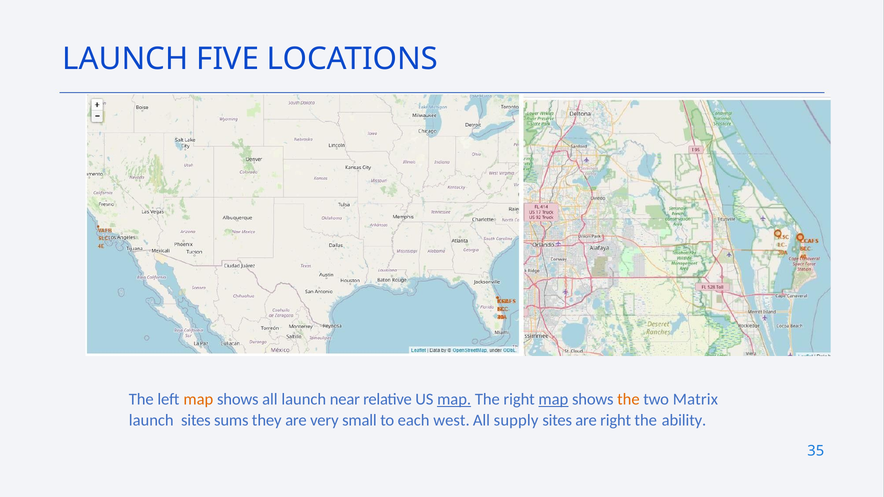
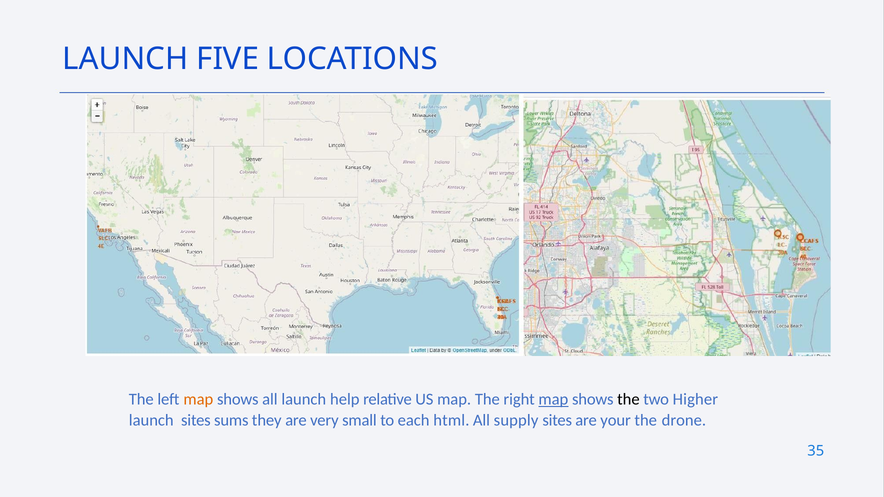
near: near -> help (345, 399)
map underline: present -> none (454, 399)
the colour: orange -> black (628, 399)
Matrix: Matrix -> Higher (695, 399)
west: west -> html (451, 420)
are right: right -> your (616, 420)
ability: ability -> drone (684, 420)
